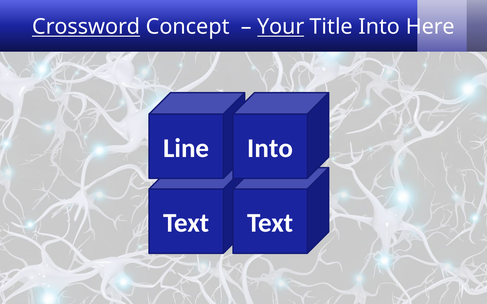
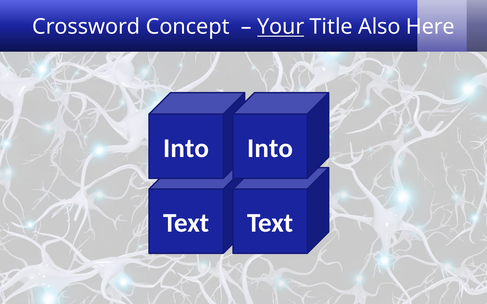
Crossword underline: present -> none (86, 27)
Title Into: Into -> Also (379, 27)
Line: Line -> Into (186, 148)
